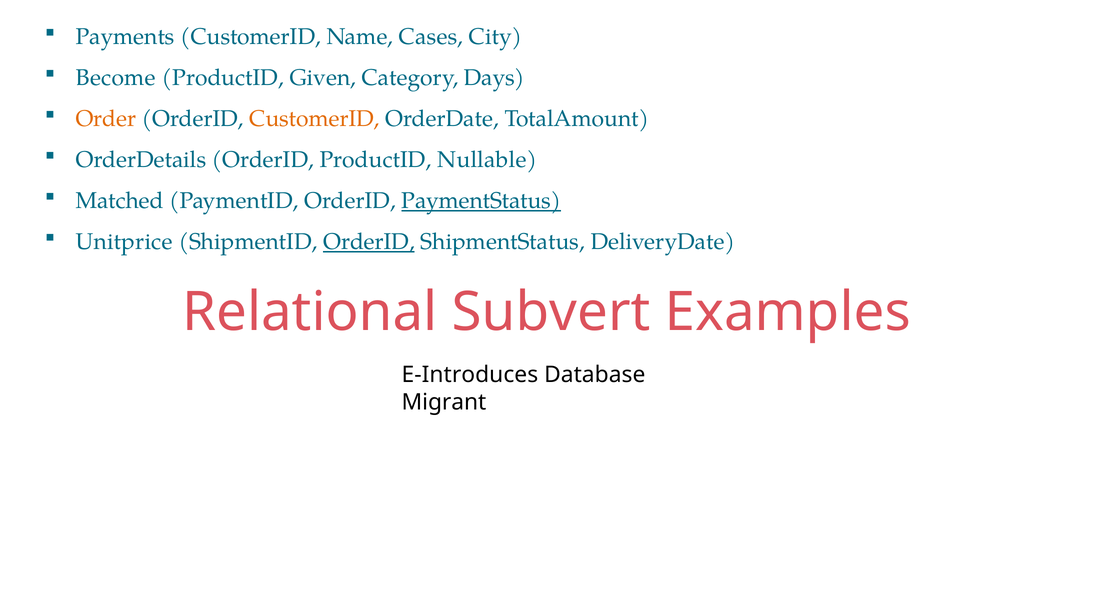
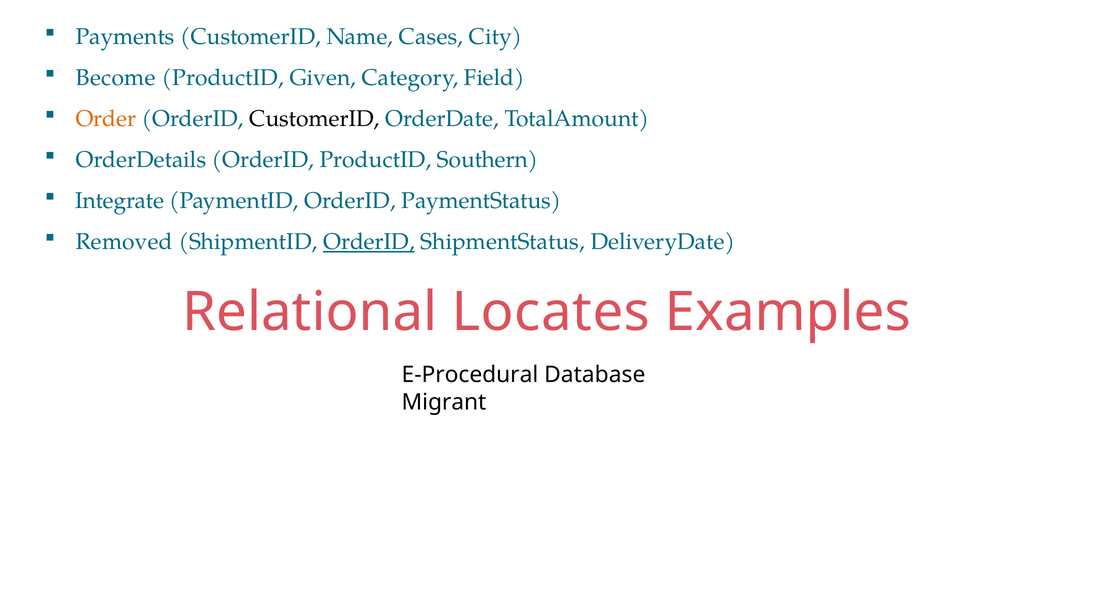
Days: Days -> Field (494, 78)
CustomerID colour: orange -> black (315, 119)
Nullable: Nullable -> Southern (488, 160)
Matched: Matched -> Integrate (120, 201)
PaymentStatus underline: present -> none (481, 201)
Unitprice: Unitprice -> Removed (124, 242)
Subvert: Subvert -> Locates (551, 312)
E-Introduces: E-Introduces -> E-Procedural (470, 375)
